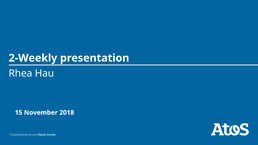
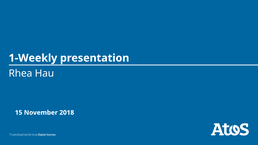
2-Weekly: 2-Weekly -> 1-Weekly (33, 58)
